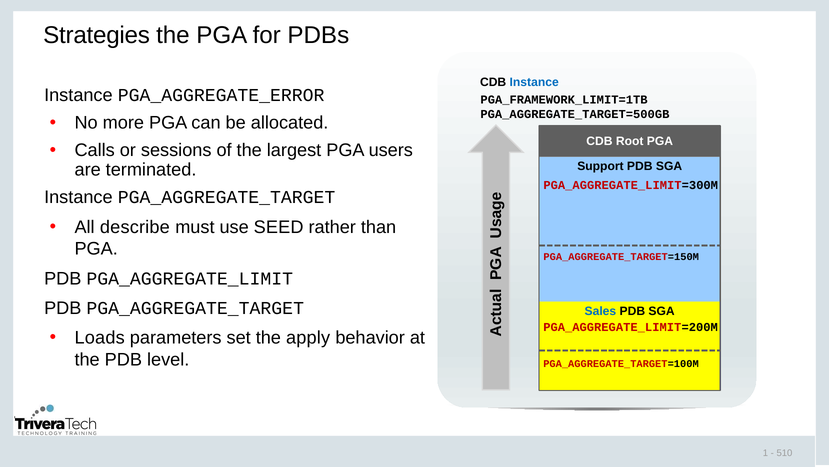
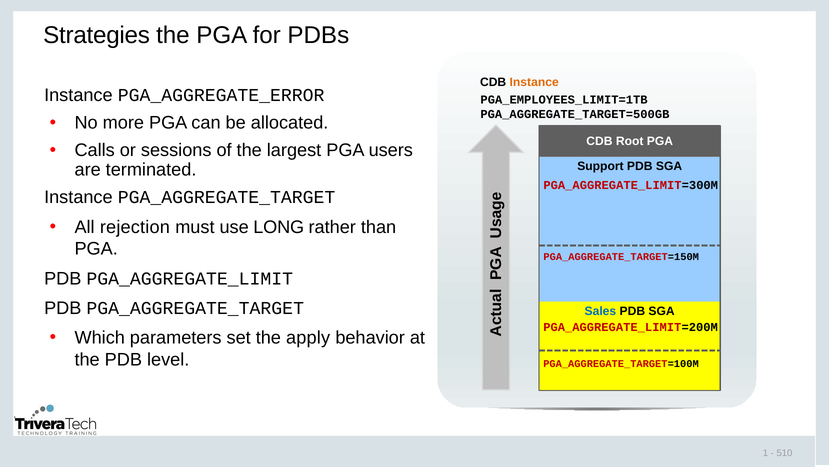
Instance colour: blue -> orange (534, 82)
PGA_FRAMEWORK_LIMIT=1TB: PGA_FRAMEWORK_LIMIT=1TB -> PGA_EMPLOYEES_LIMIT=1TB (564, 99)
describe: describe -> rejection (135, 227)
SEED: SEED -> LONG (279, 227)
Loads: Loads -> Which (100, 337)
